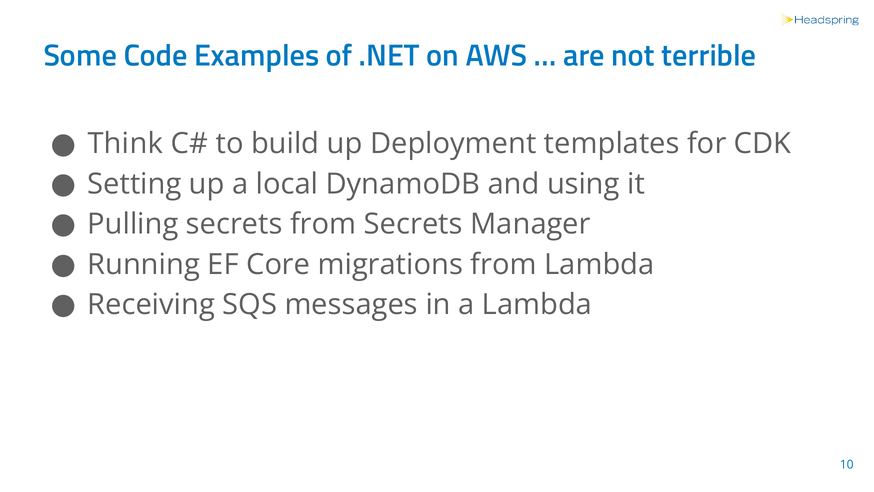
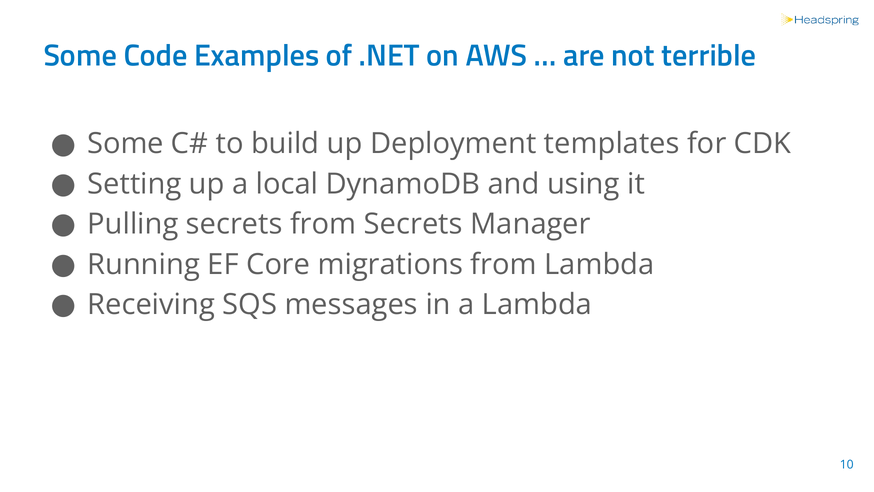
Think: Think -> Some (126, 144)
